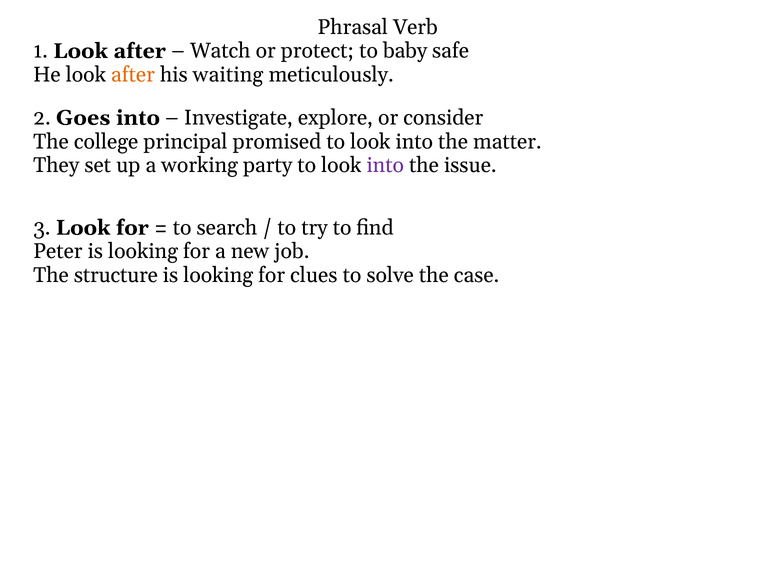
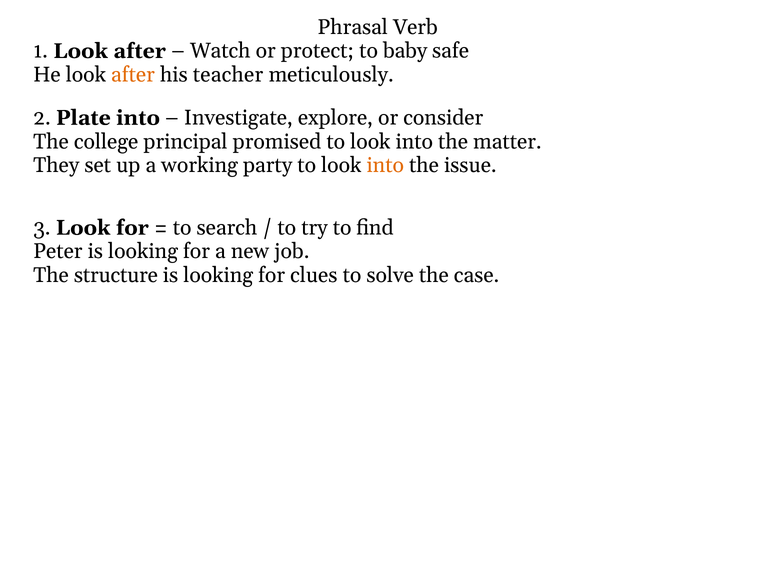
waiting: waiting -> teacher (228, 75)
Goes: Goes -> Plate (83, 118)
into colour: purple -> orange (385, 165)
